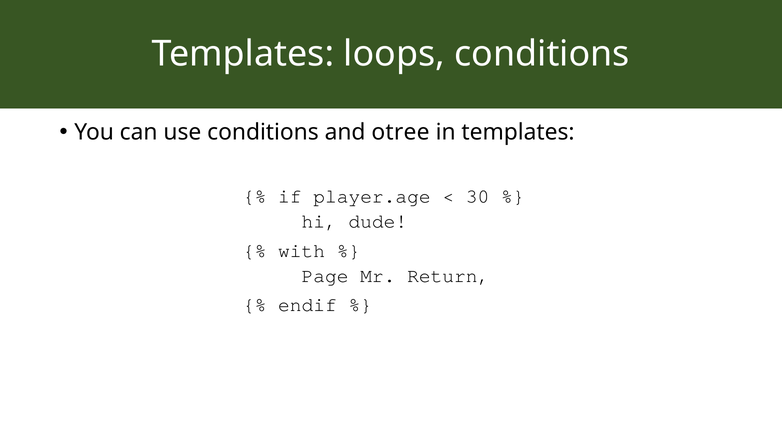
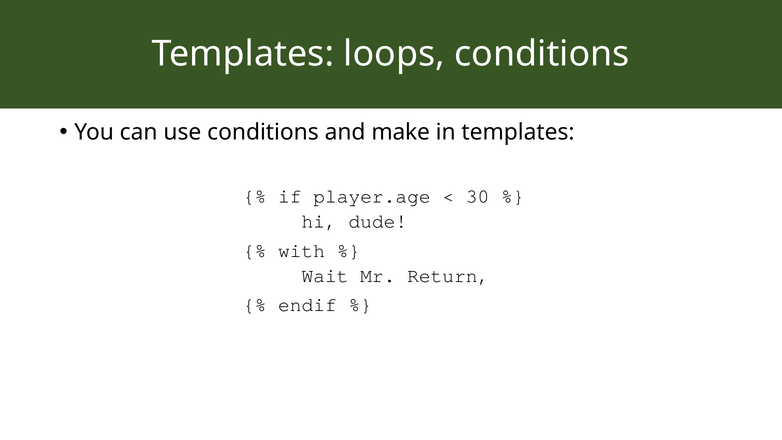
otree: otree -> make (401, 132)
Page: Page -> Wait (325, 276)
